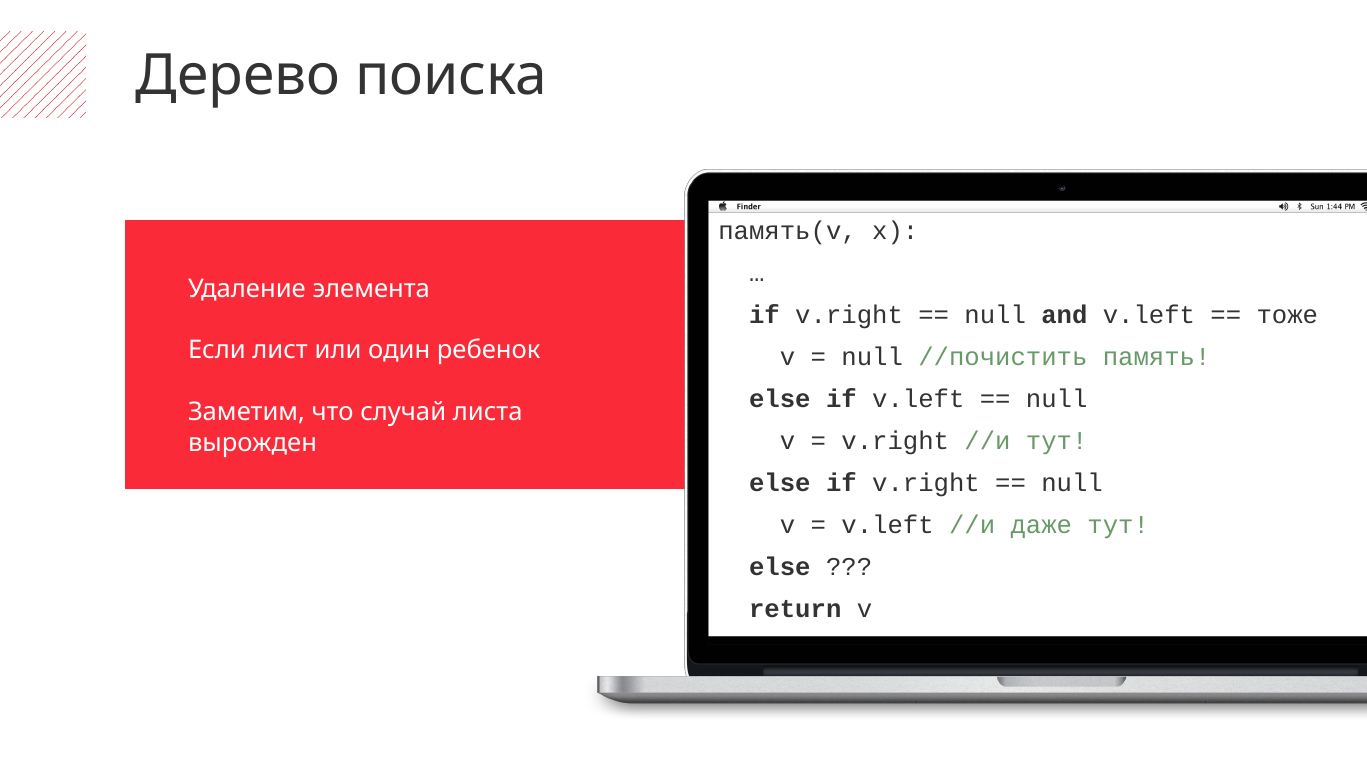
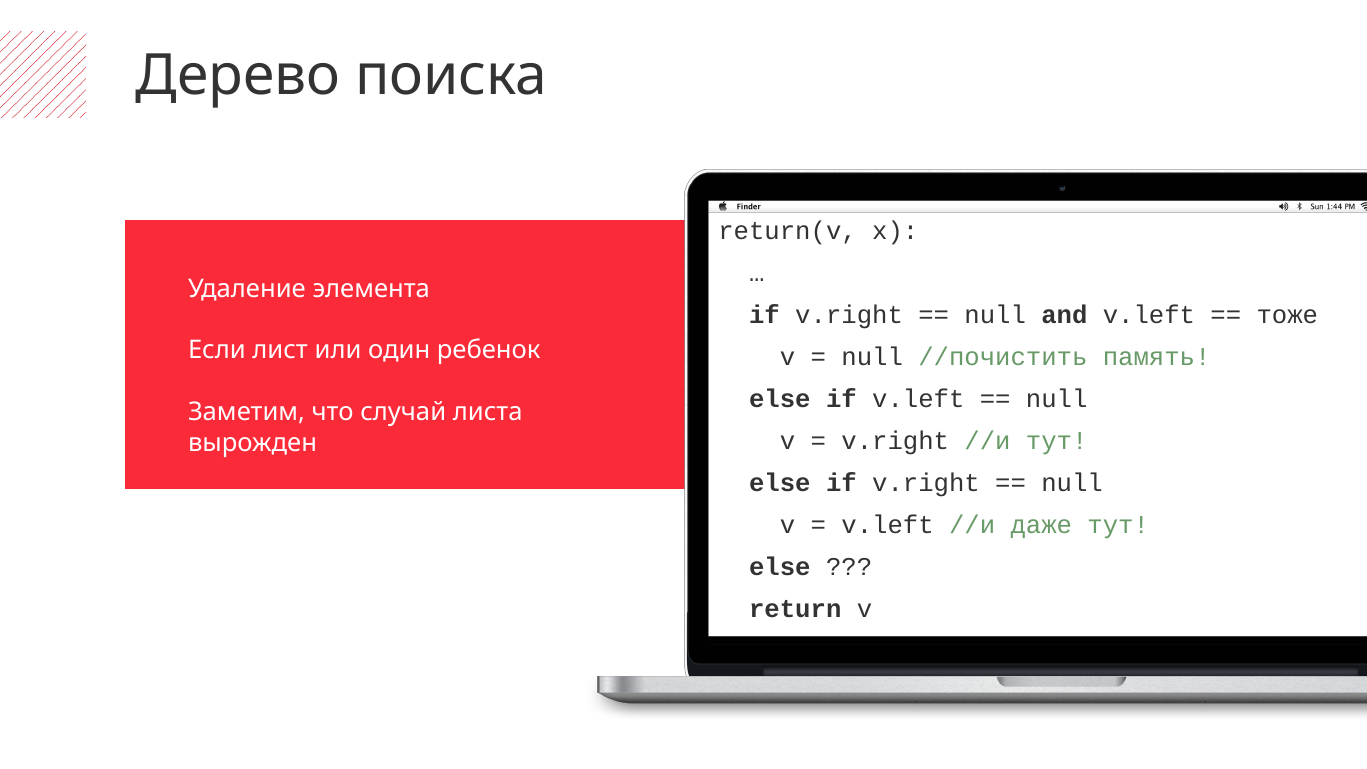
память(v: память(v -> return(v (788, 231)
